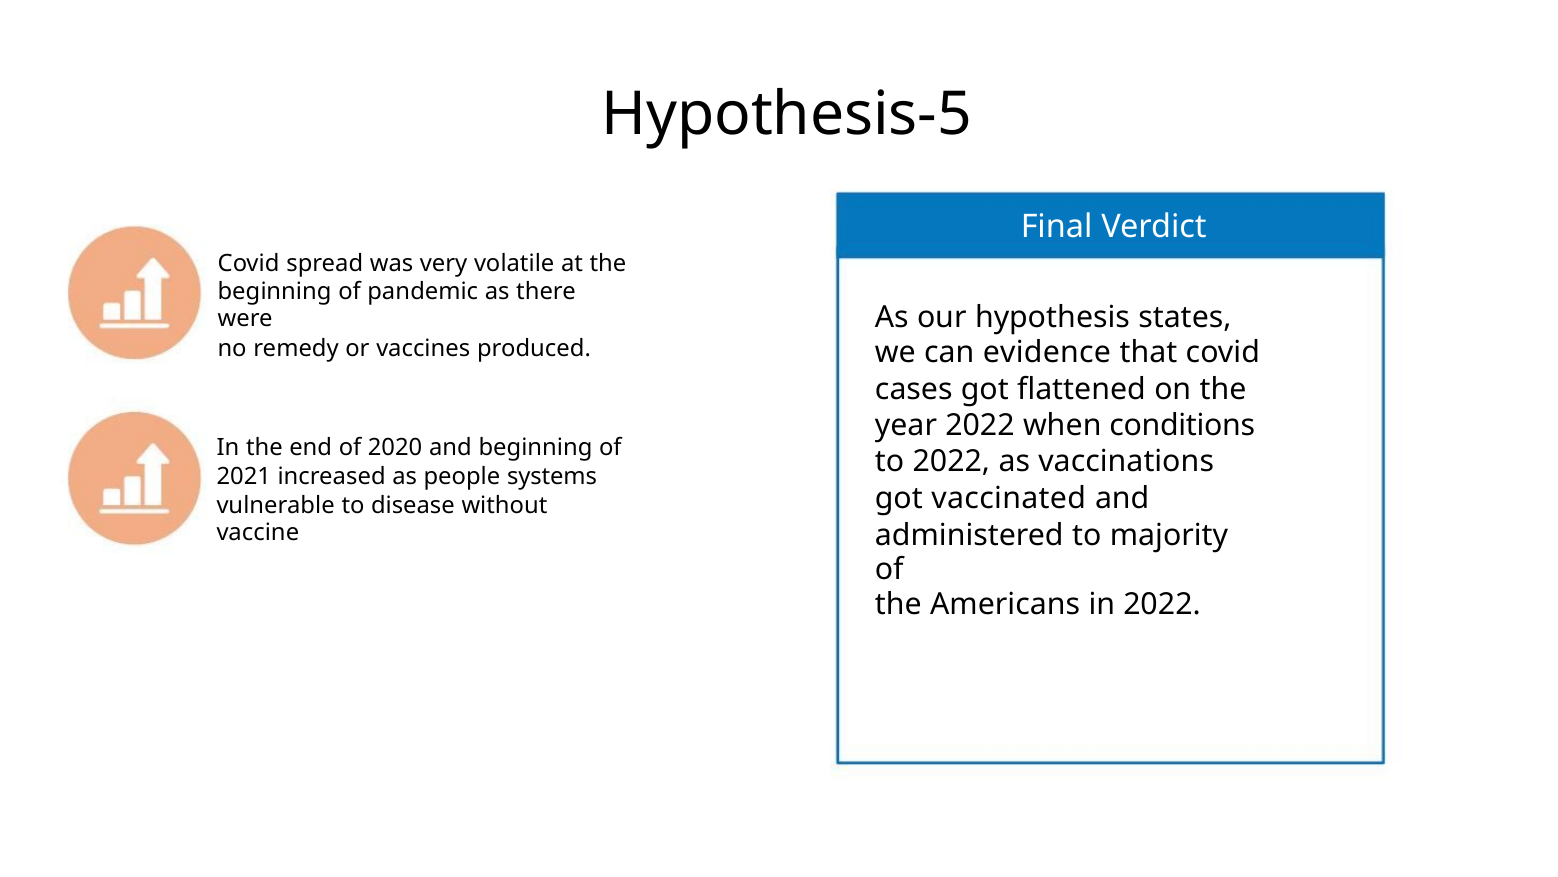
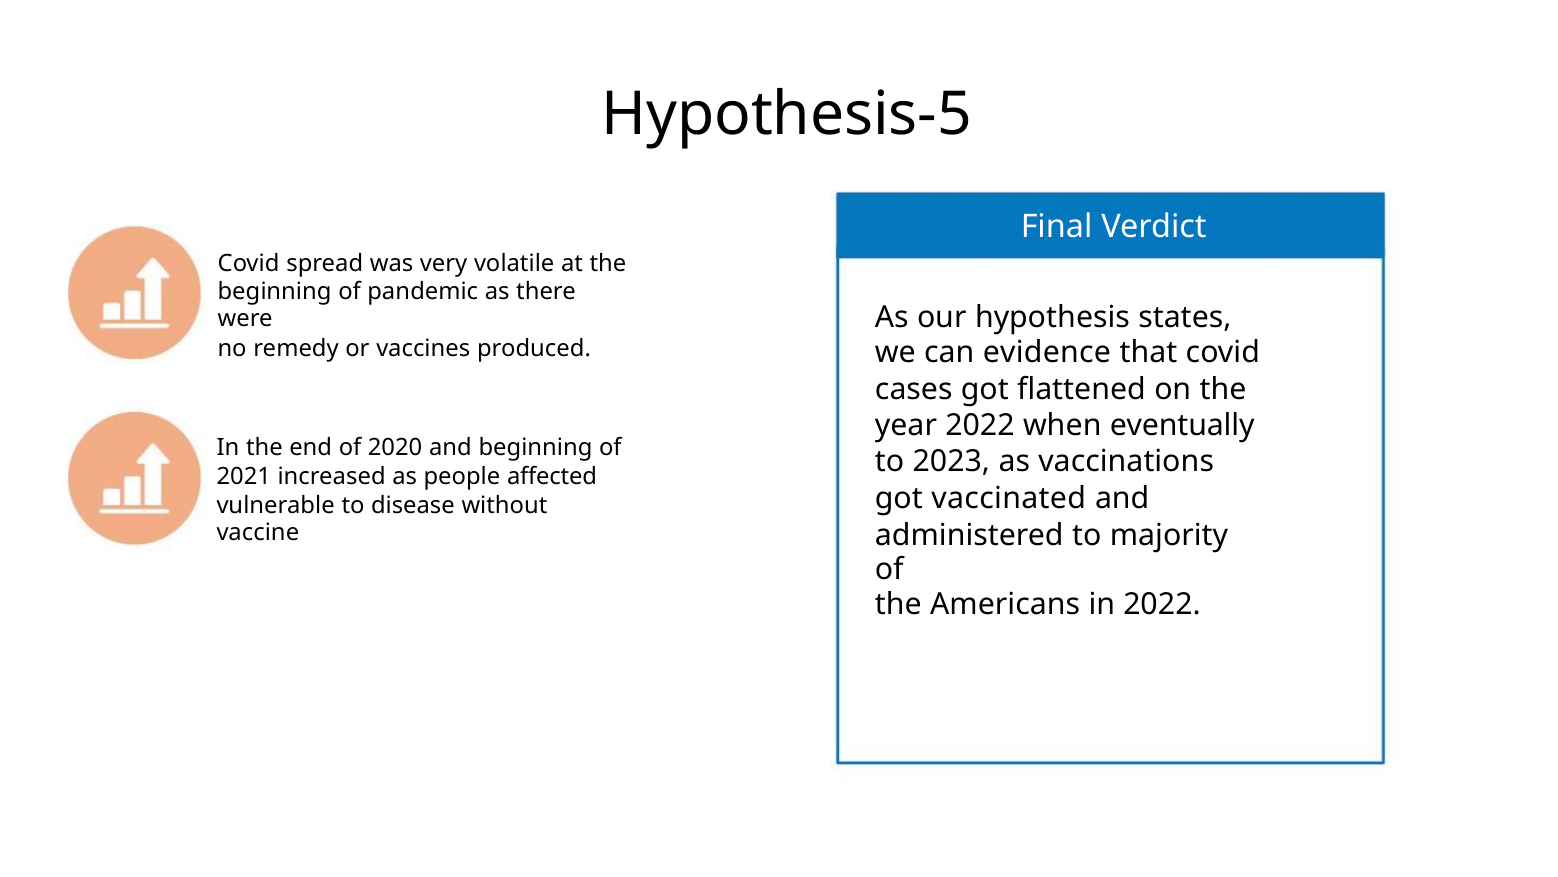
conditions: conditions -> eventually (1182, 425)
to 2022: 2022 -> 2023 (951, 462)
systems: systems -> affected (552, 476)
